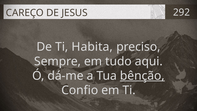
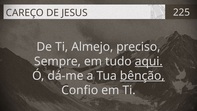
292: 292 -> 225 (182, 12)
Habita: Habita -> Almejo (92, 47)
aqui underline: none -> present (149, 61)
